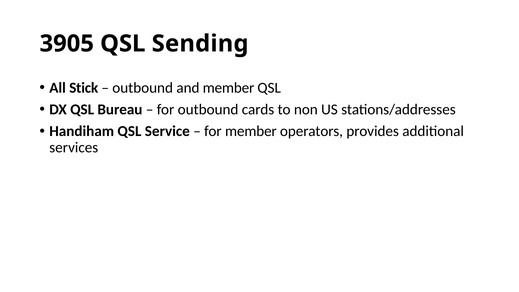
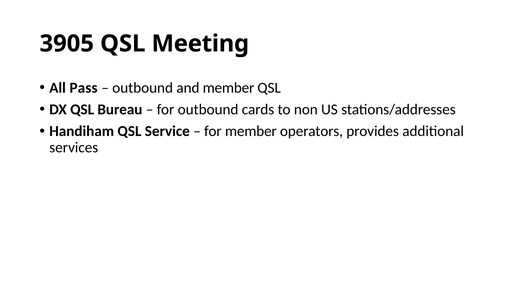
Sending: Sending -> Meeting (200, 44)
Stick: Stick -> Pass (84, 88)
